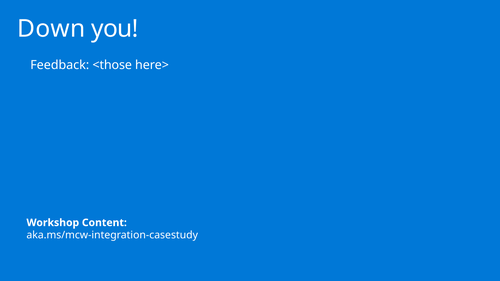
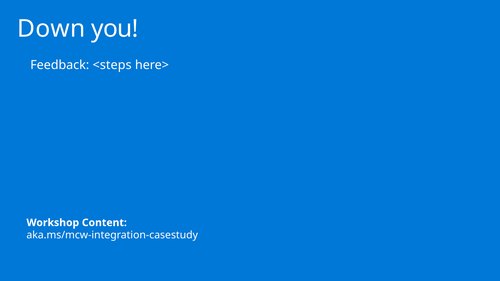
<those: <those -> <steps (112, 65)
